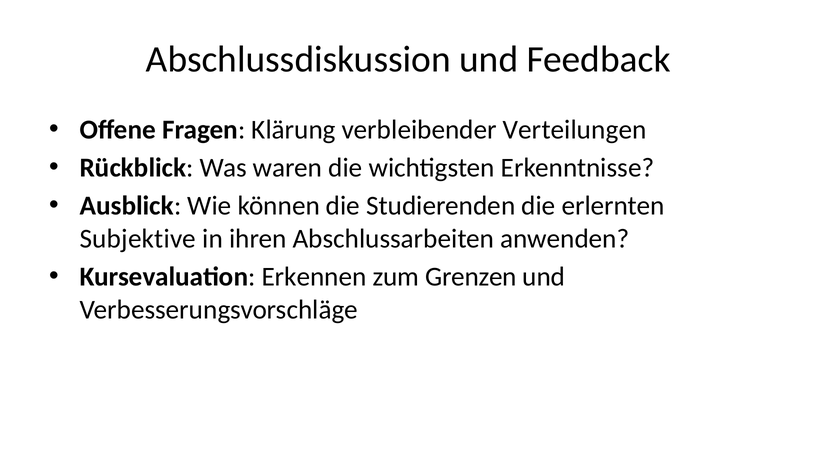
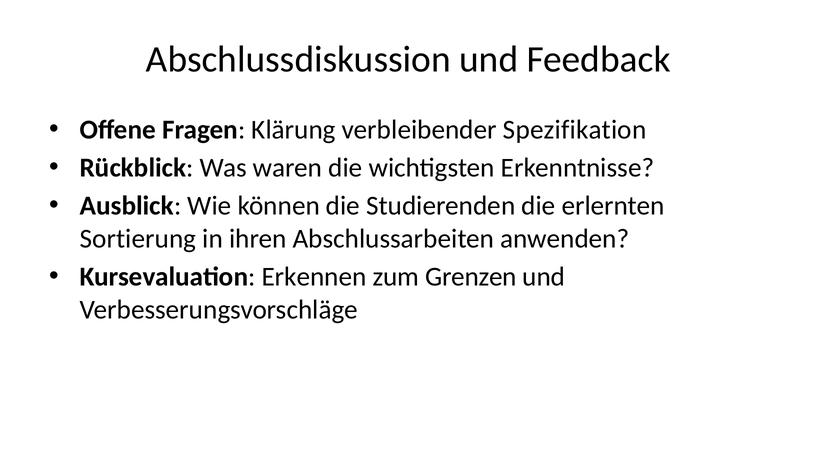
Verteilungen: Verteilungen -> Spezifikation (575, 130)
Subjektive: Subjektive -> Sortierung (138, 238)
